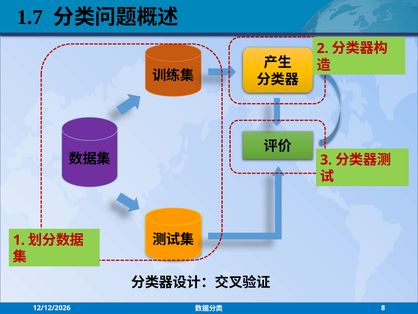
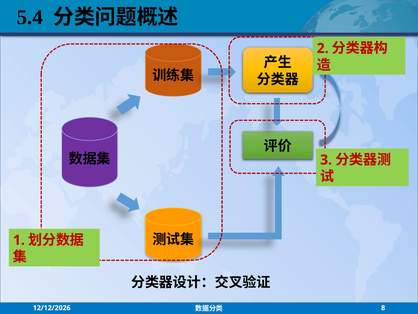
1.7: 1.7 -> 5.4 (30, 17)
